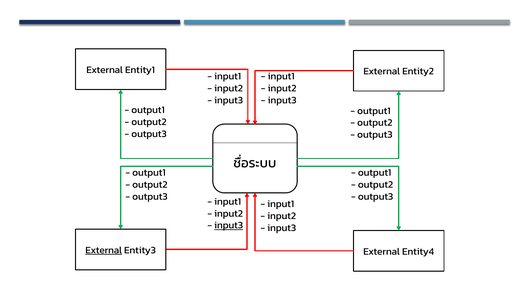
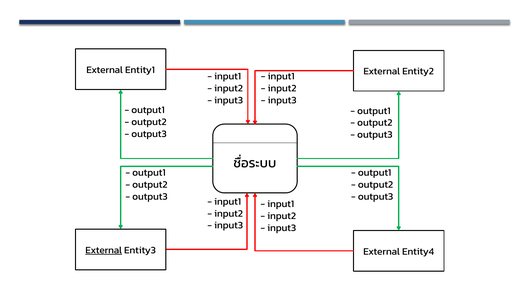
input3 underline: present -> none (229, 225)
